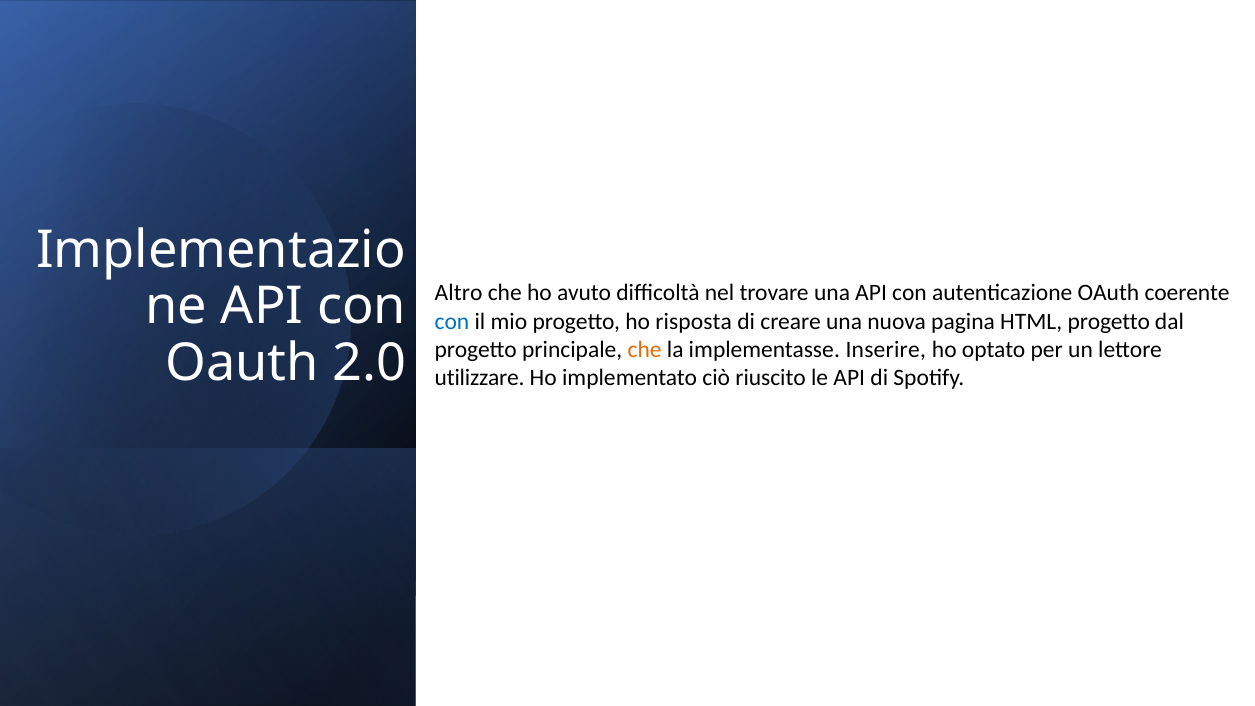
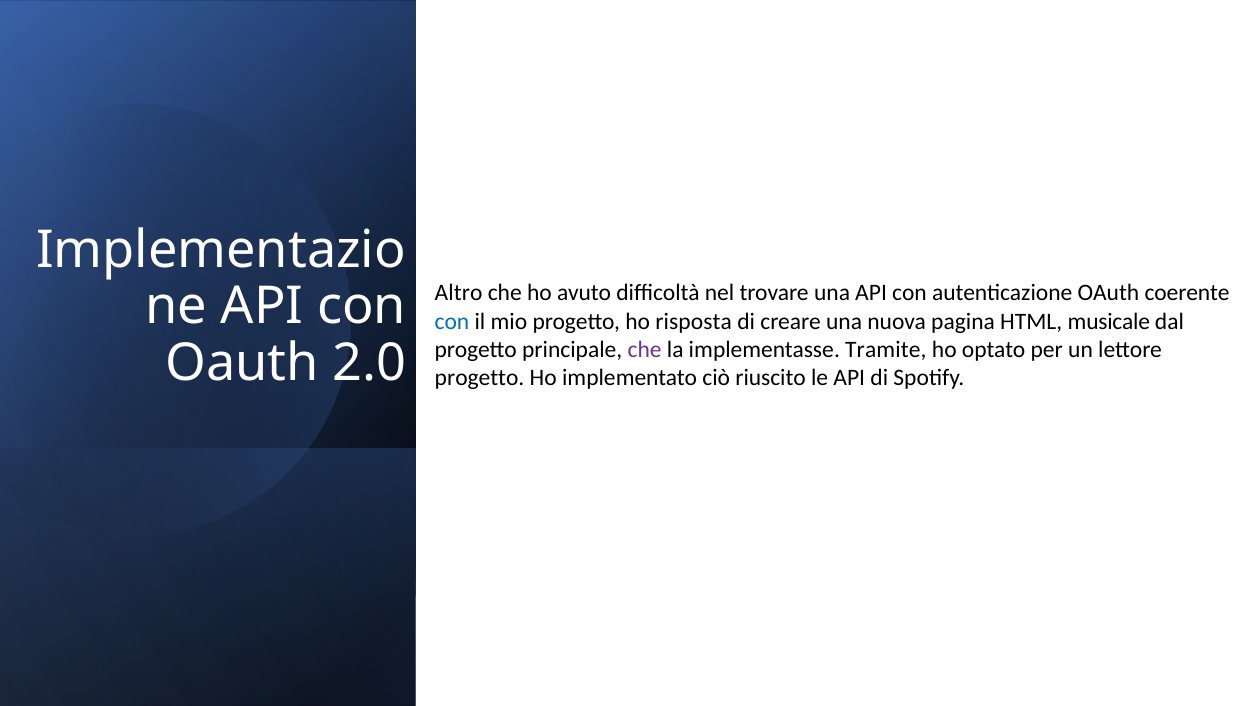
HTML progetto: progetto -> musicale (1109, 321)
che colour: orange -> purple (645, 349)
Inserire: Inserire -> Tramite (886, 349)
utilizzare: utilizzare -> progetto (480, 378)
